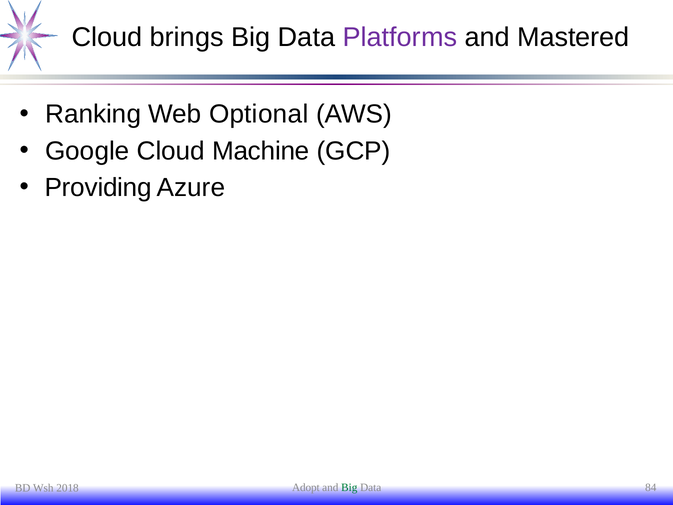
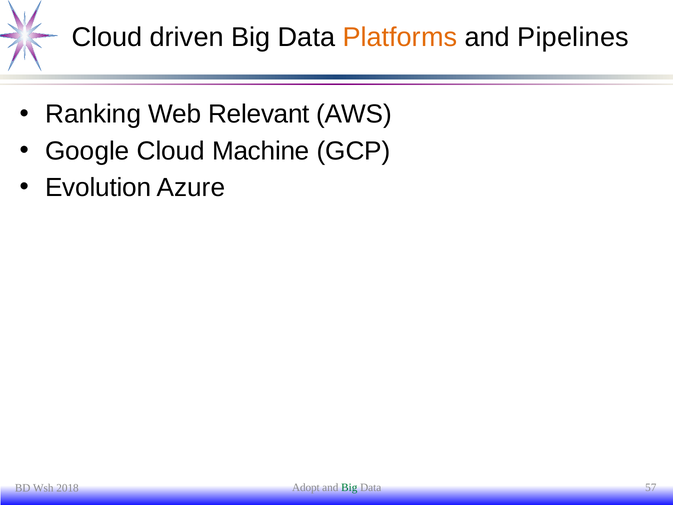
brings: brings -> driven (187, 38)
Platforms colour: purple -> orange (400, 38)
Mastered: Mastered -> Pipelines (573, 38)
Optional: Optional -> Relevant (259, 114)
Providing: Providing -> Evolution (98, 188)
84: 84 -> 57 (651, 487)
